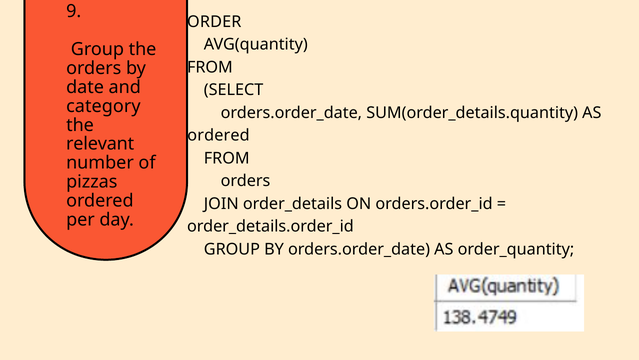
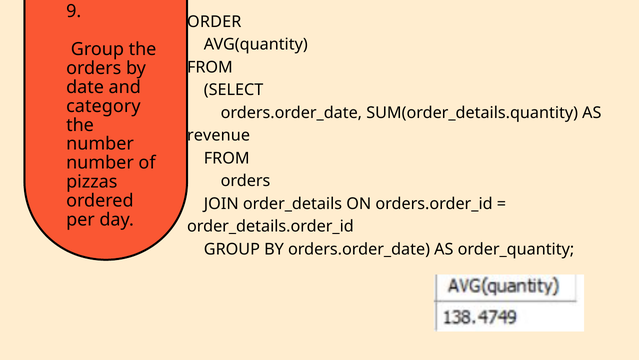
ordered: ordered -> revenue (219, 135)
relevant: relevant -> number (100, 144)
